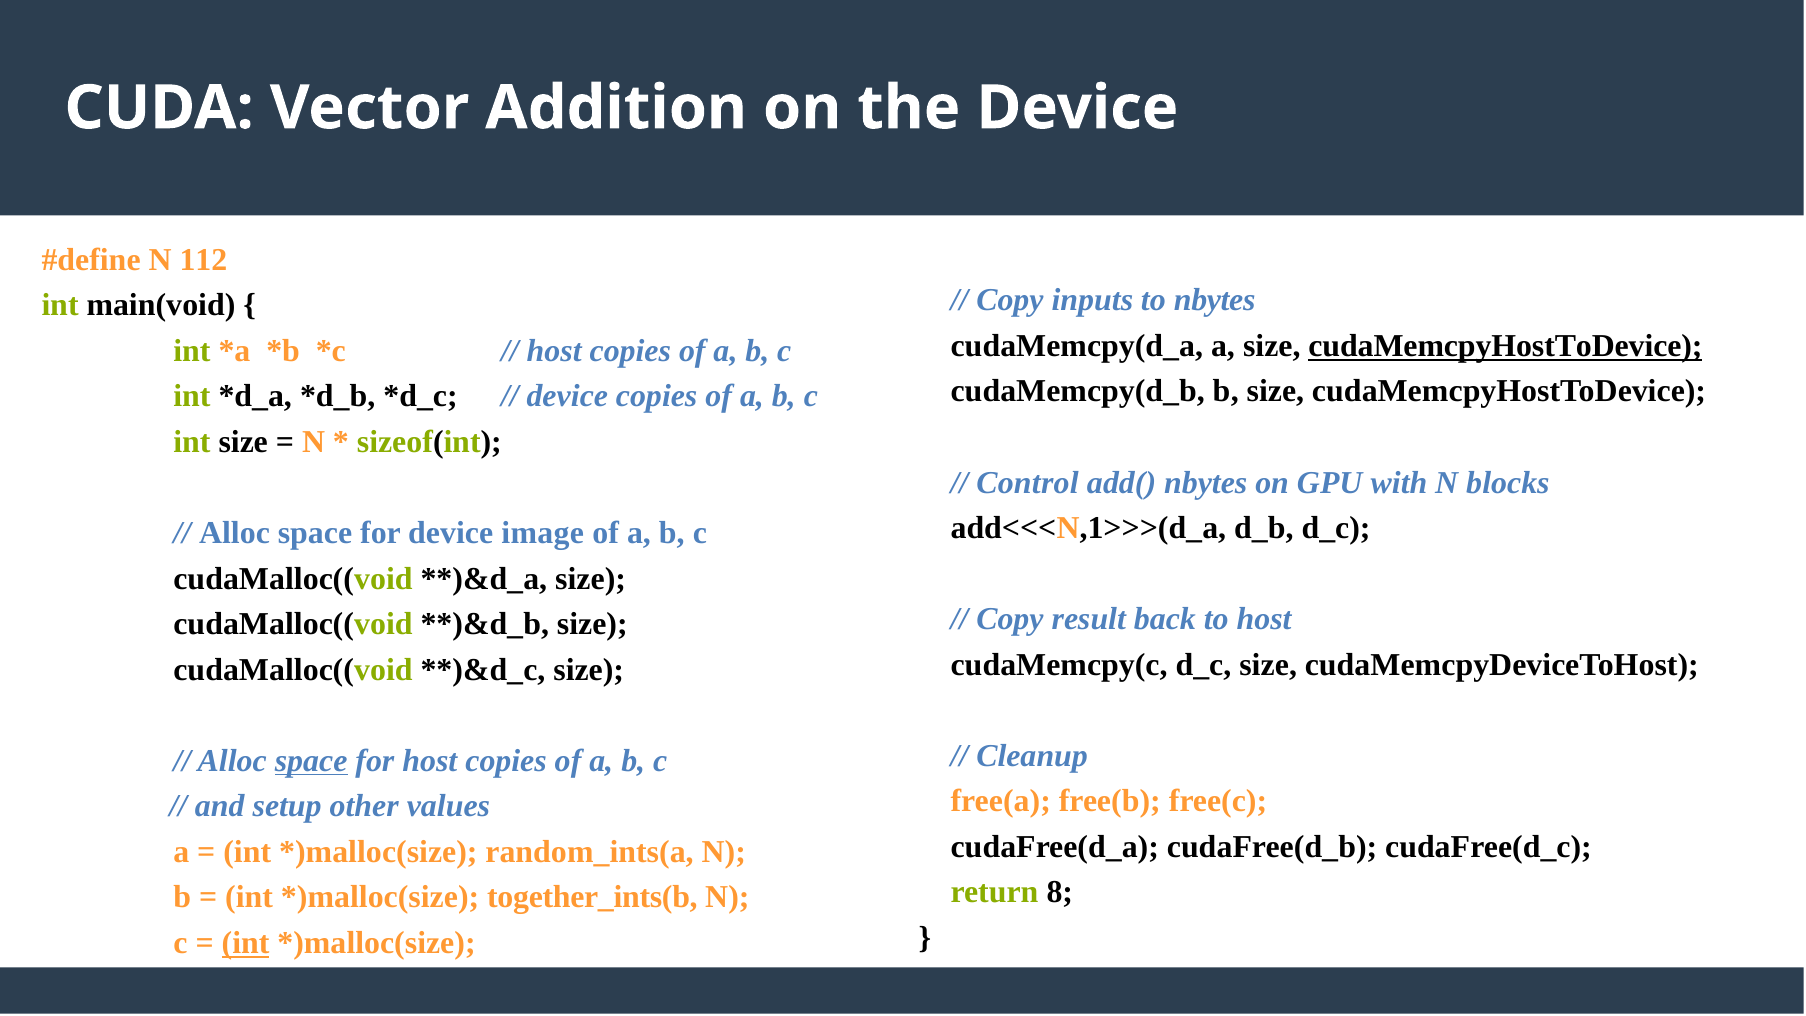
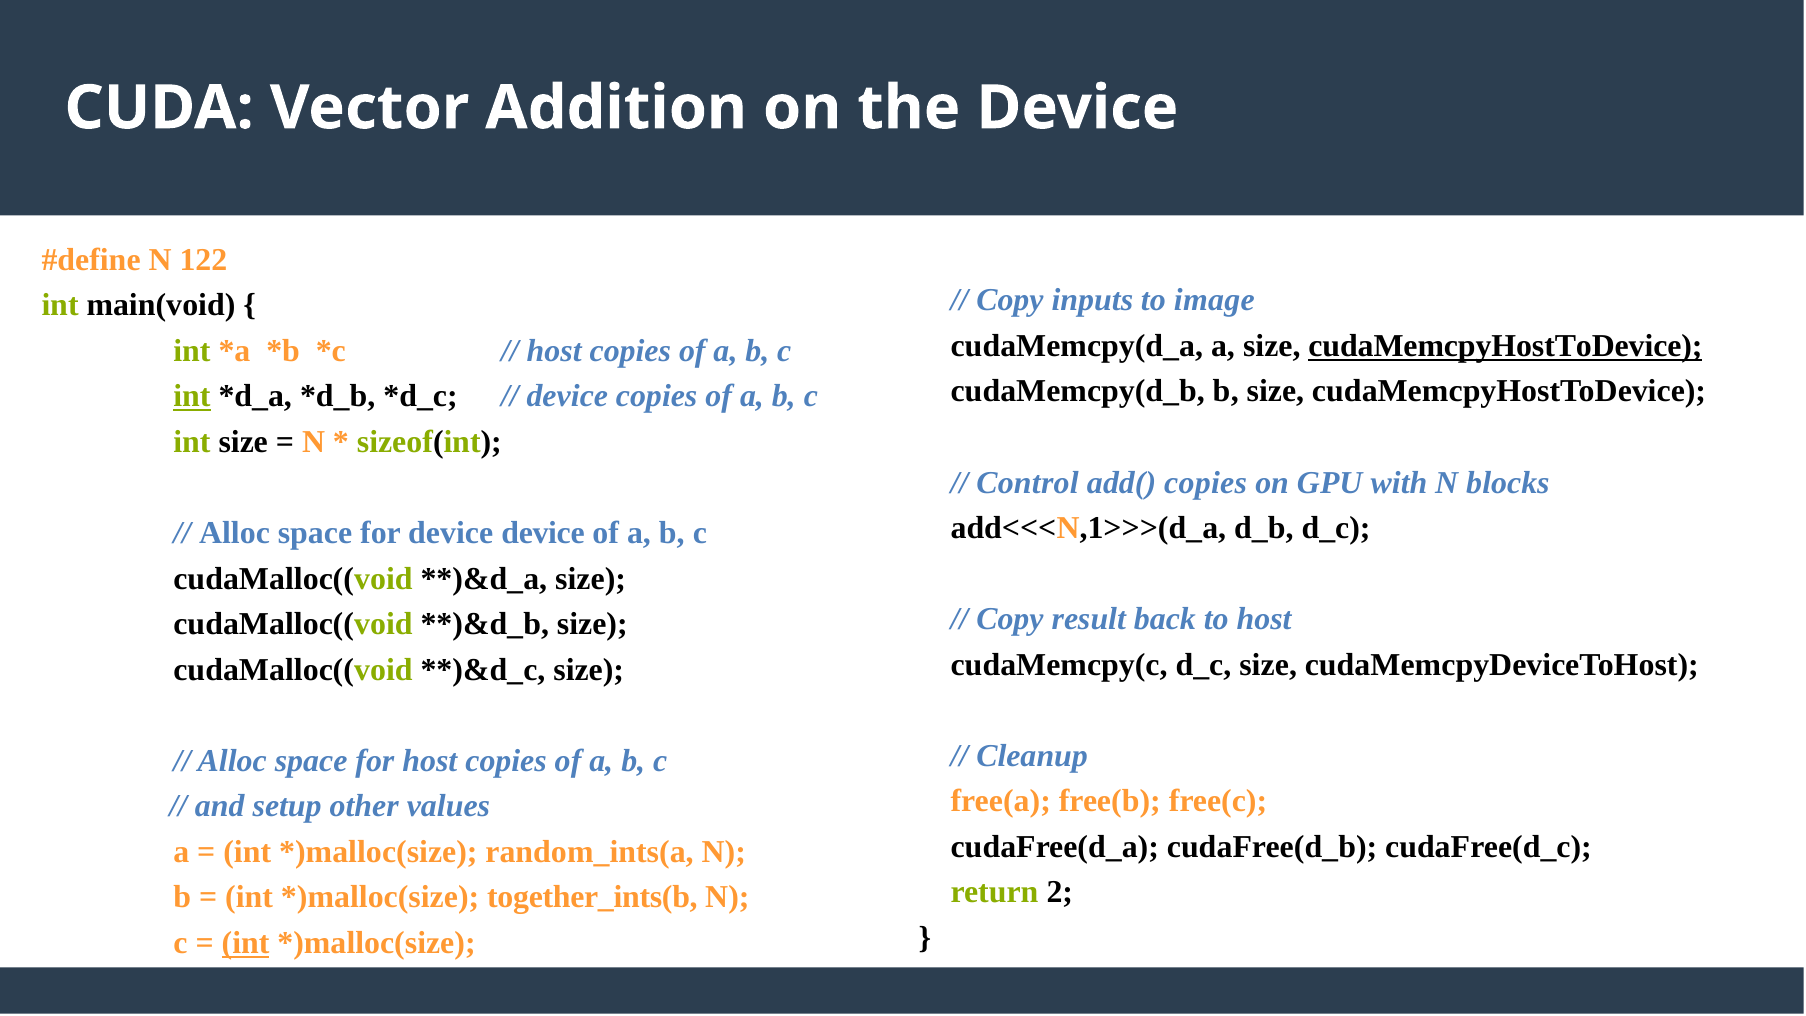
112: 112 -> 122 (203, 260)
to nbytes: nbytes -> image (1214, 300)
int underline: none -> present (192, 396)
add( nbytes: nbytes -> copies (1206, 482)
device image: image -> device (543, 533)
space underline: present -> none (311, 761)
8: 8 -> 2 (1060, 892)
